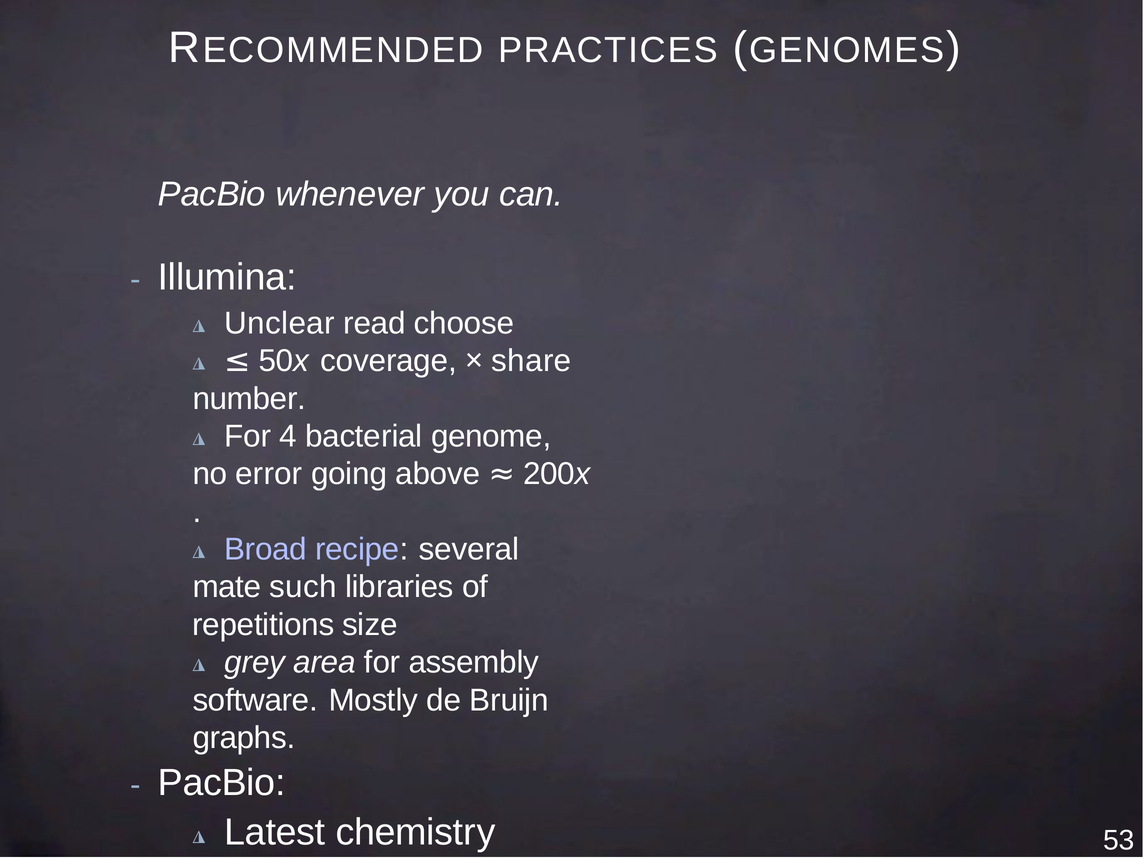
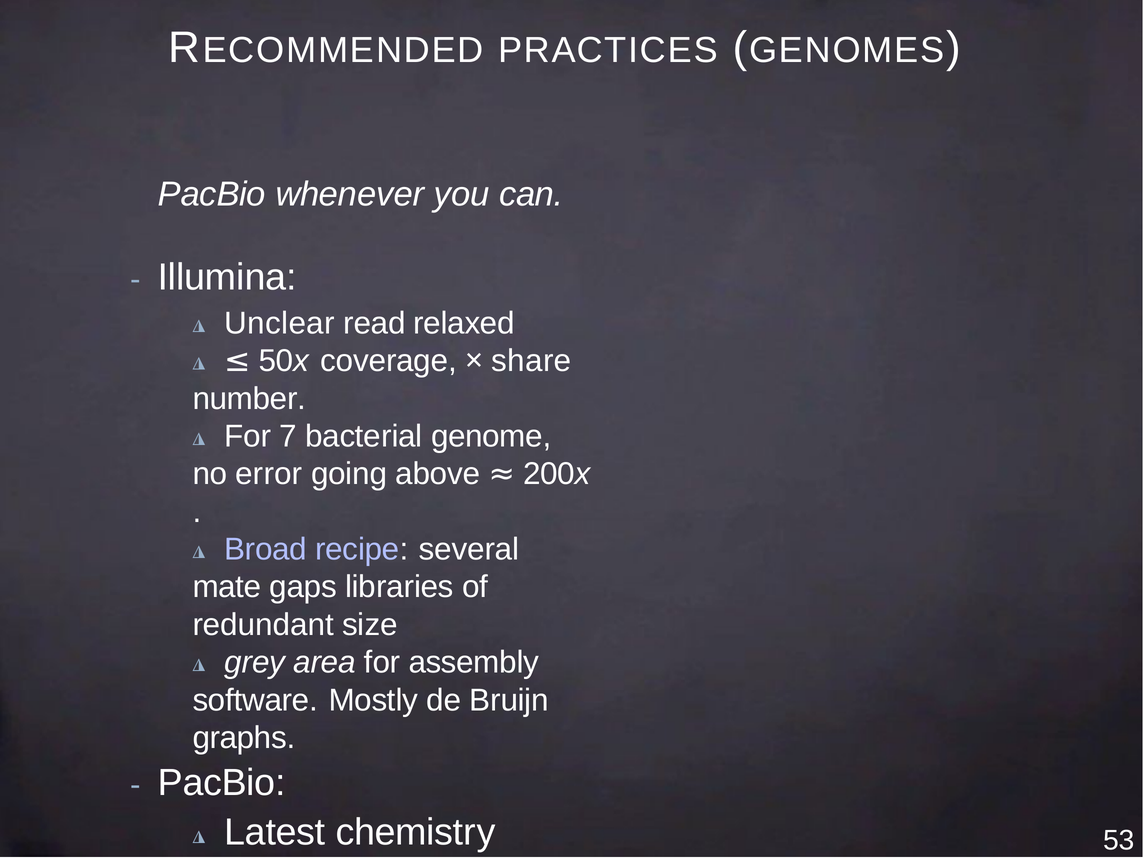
choose: choose -> relaxed (464, 323)
4: 4 -> 7 (288, 436)
such: such -> gaps (303, 587)
repetitions: repetitions -> redundant (263, 625)
